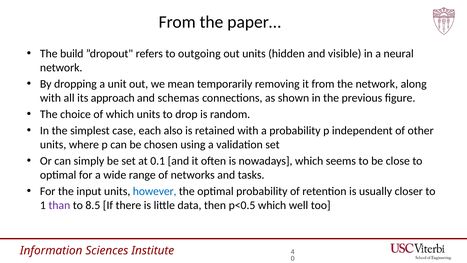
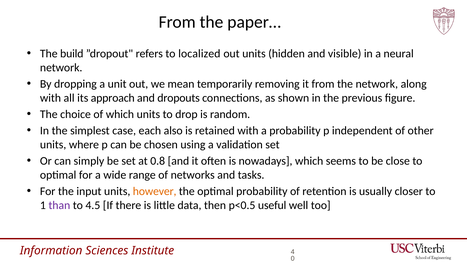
outgoing: outgoing -> localized (199, 53)
schemas: schemas -> dropouts (179, 98)
0.1: 0.1 -> 0.8 (158, 161)
however colour: blue -> orange (155, 191)
8.5: 8.5 -> 4.5 (93, 205)
p<0.5 which: which -> useful (272, 205)
